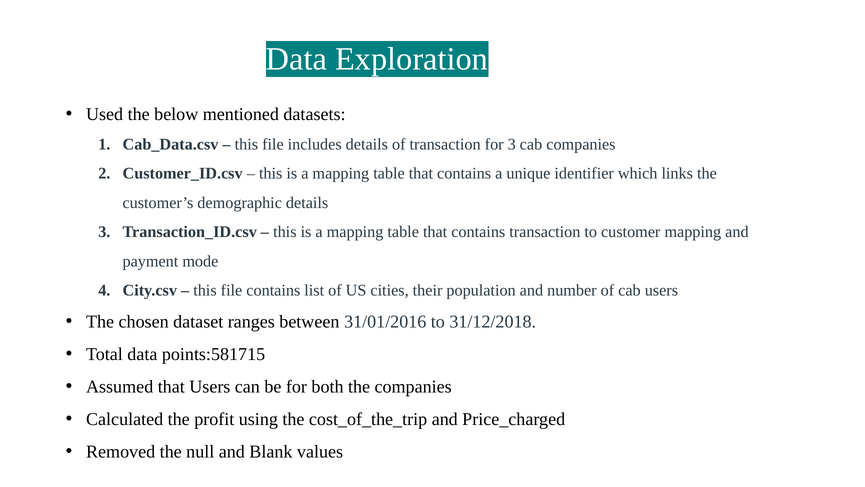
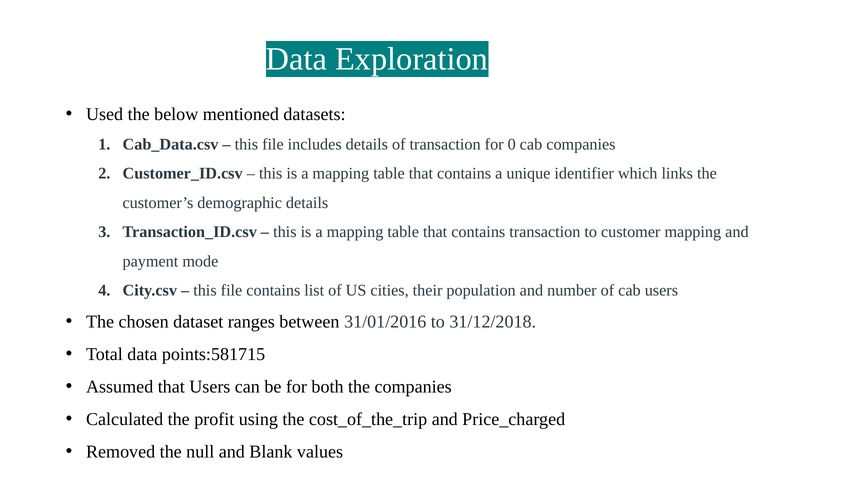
for 3: 3 -> 0 (512, 144)
